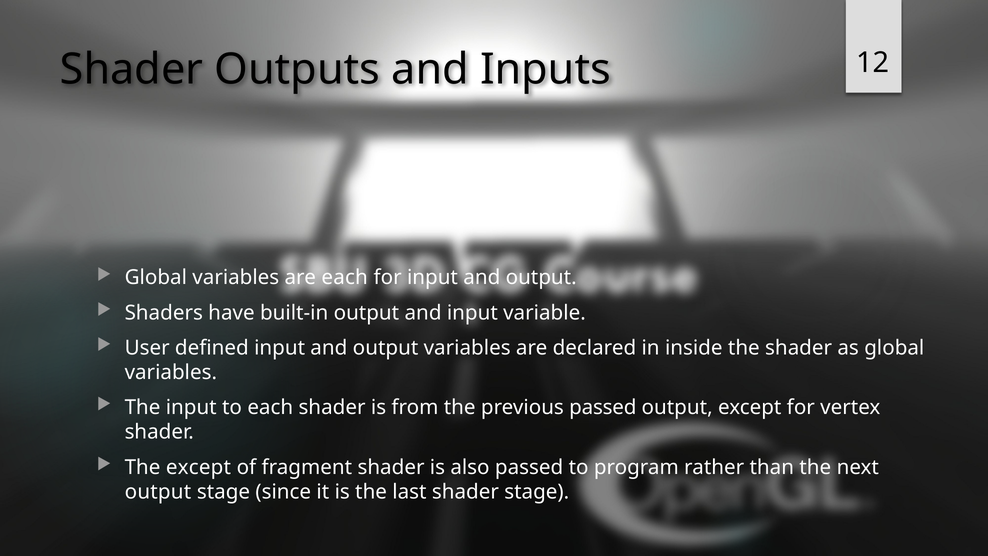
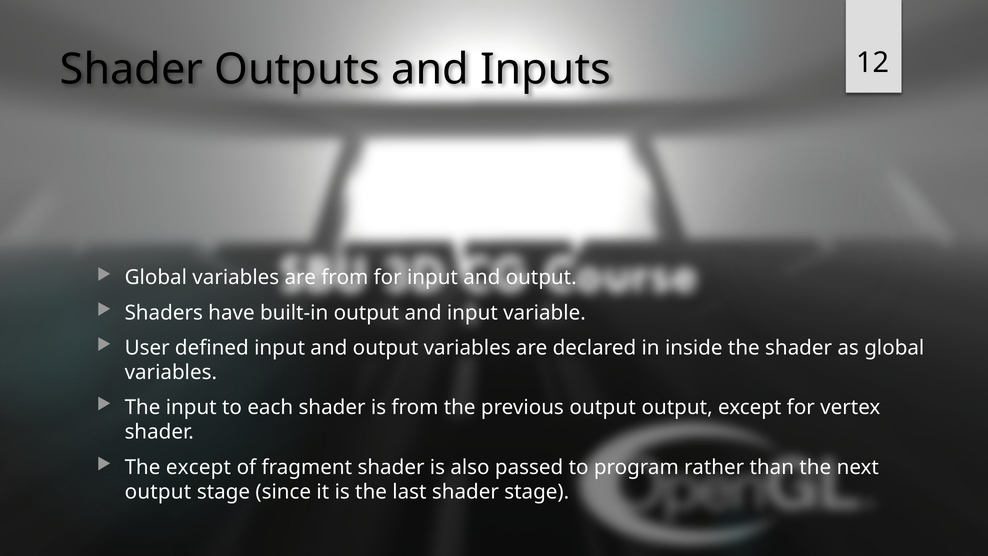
are each: each -> from (345, 278)
previous passed: passed -> output (603, 407)
